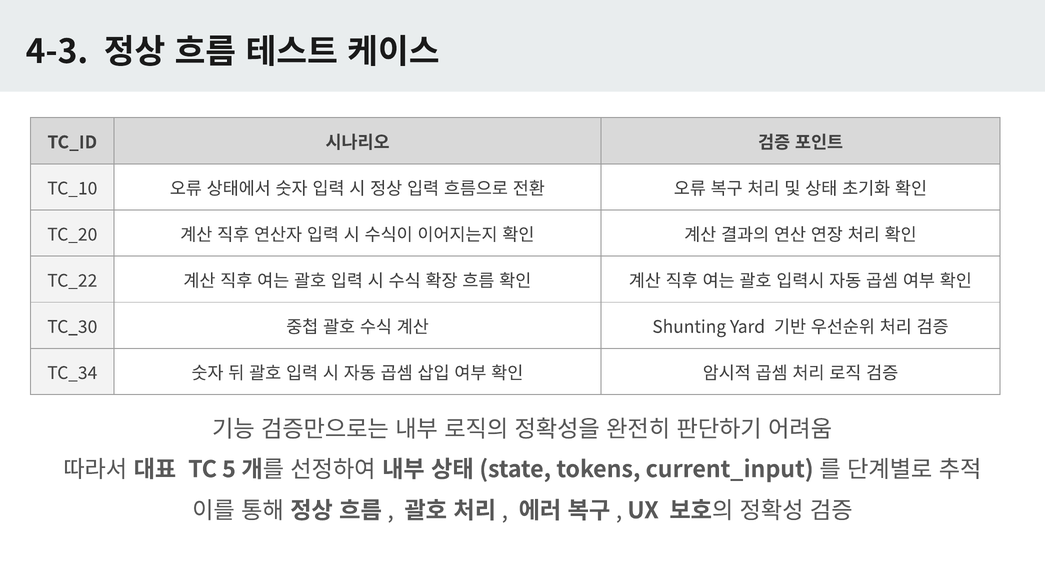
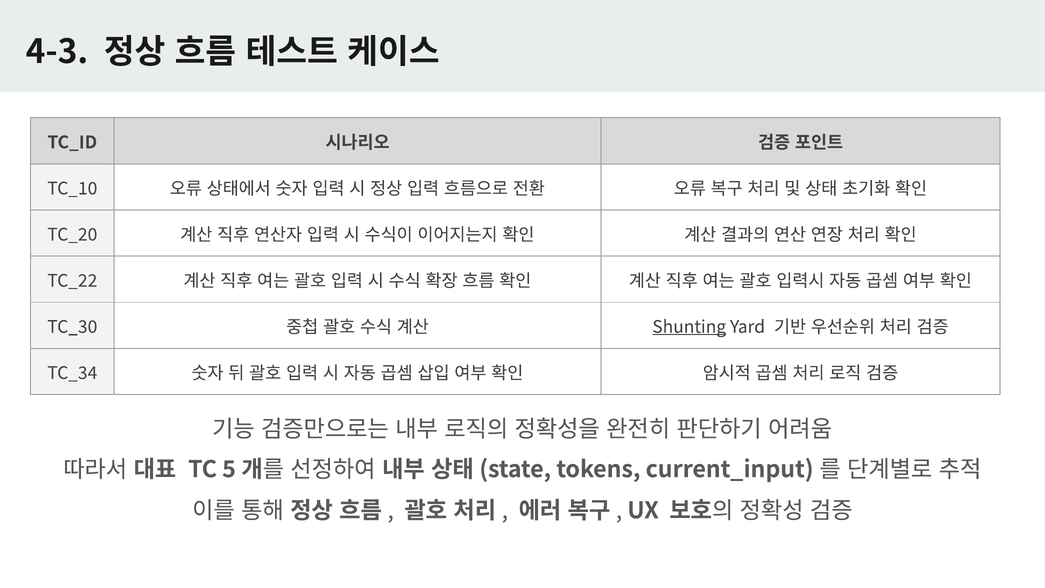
Shunting underline: none -> present (689, 327)
